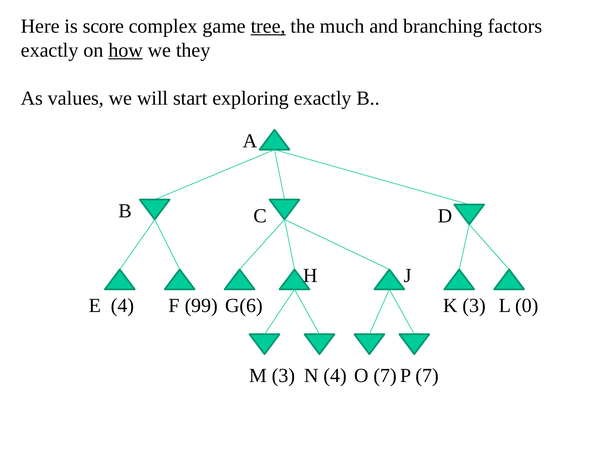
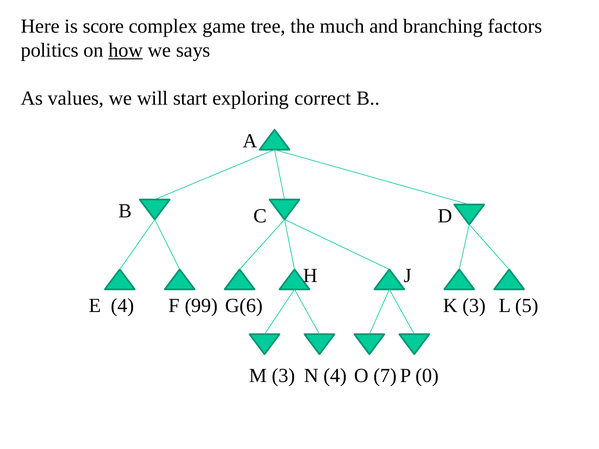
tree underline: present -> none (268, 26)
exactly: exactly -> politics (50, 50)
they: they -> says (193, 50)
exploring exactly: exactly -> correct (323, 98)
0: 0 -> 5 (527, 306)
7: 7 -> 0 (427, 376)
